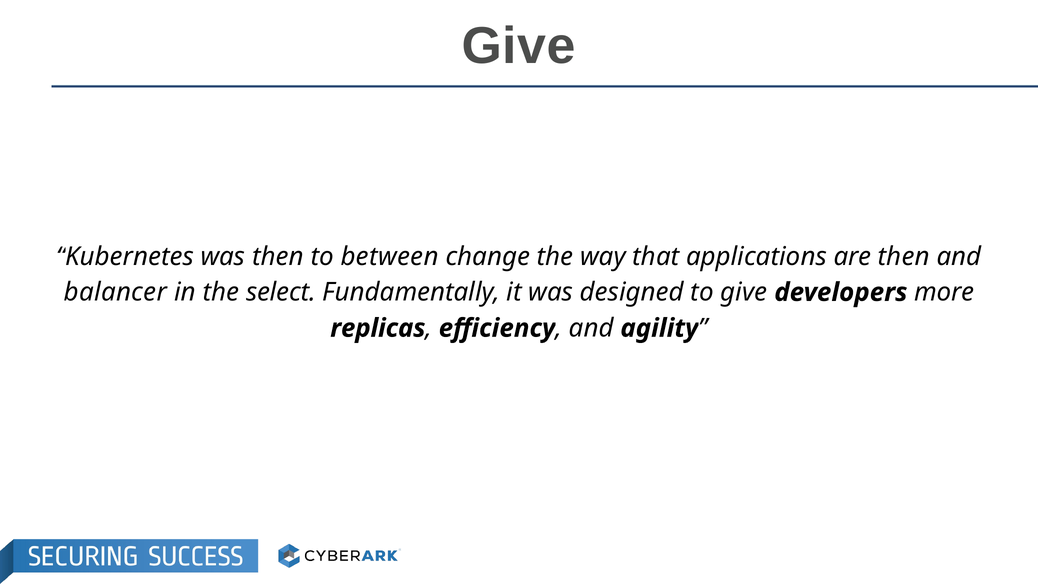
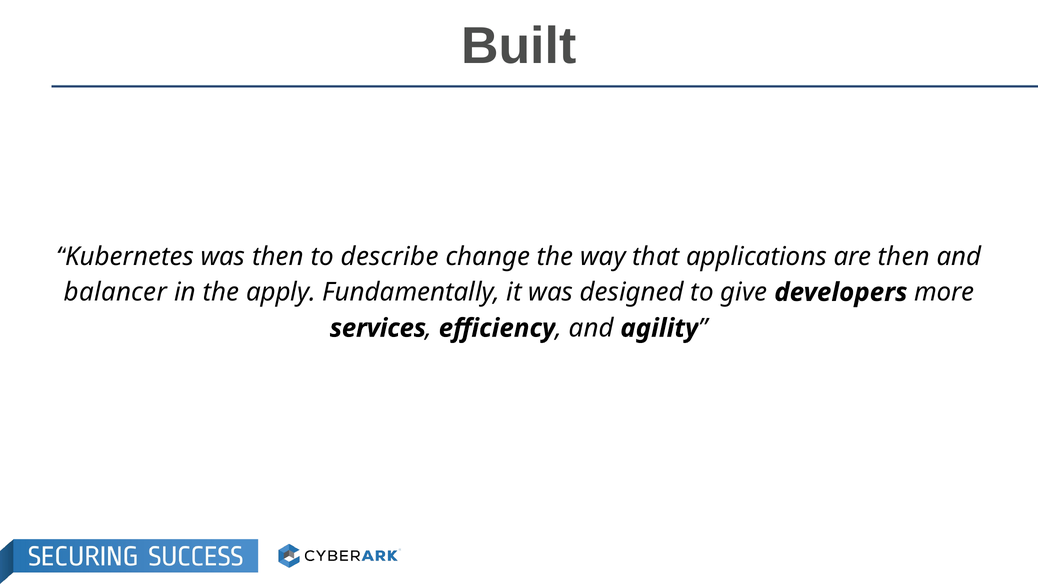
Give: Give -> Built (519, 46)
between: between -> describe (390, 257)
select: select -> apply (281, 292)
replicas: replicas -> services (378, 328)
